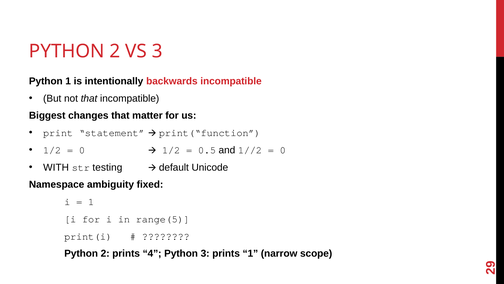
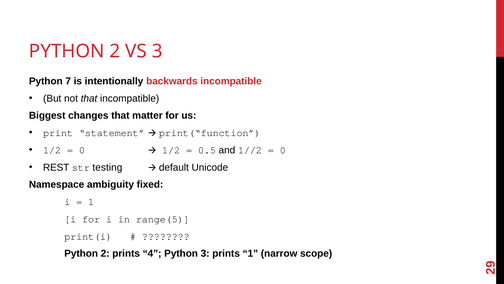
Python 1: 1 -> 7 (68, 81)
WITH: WITH -> REST (56, 167)
